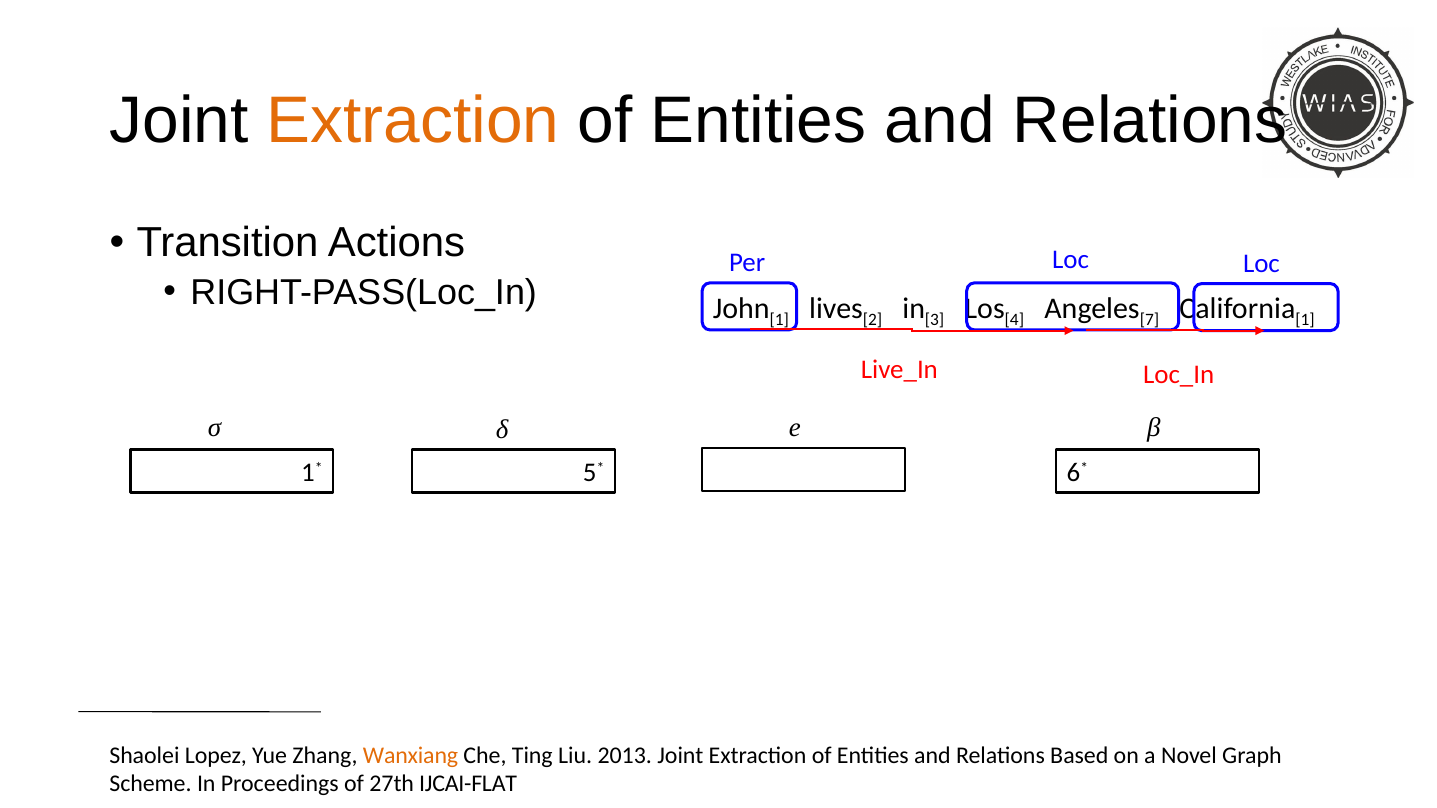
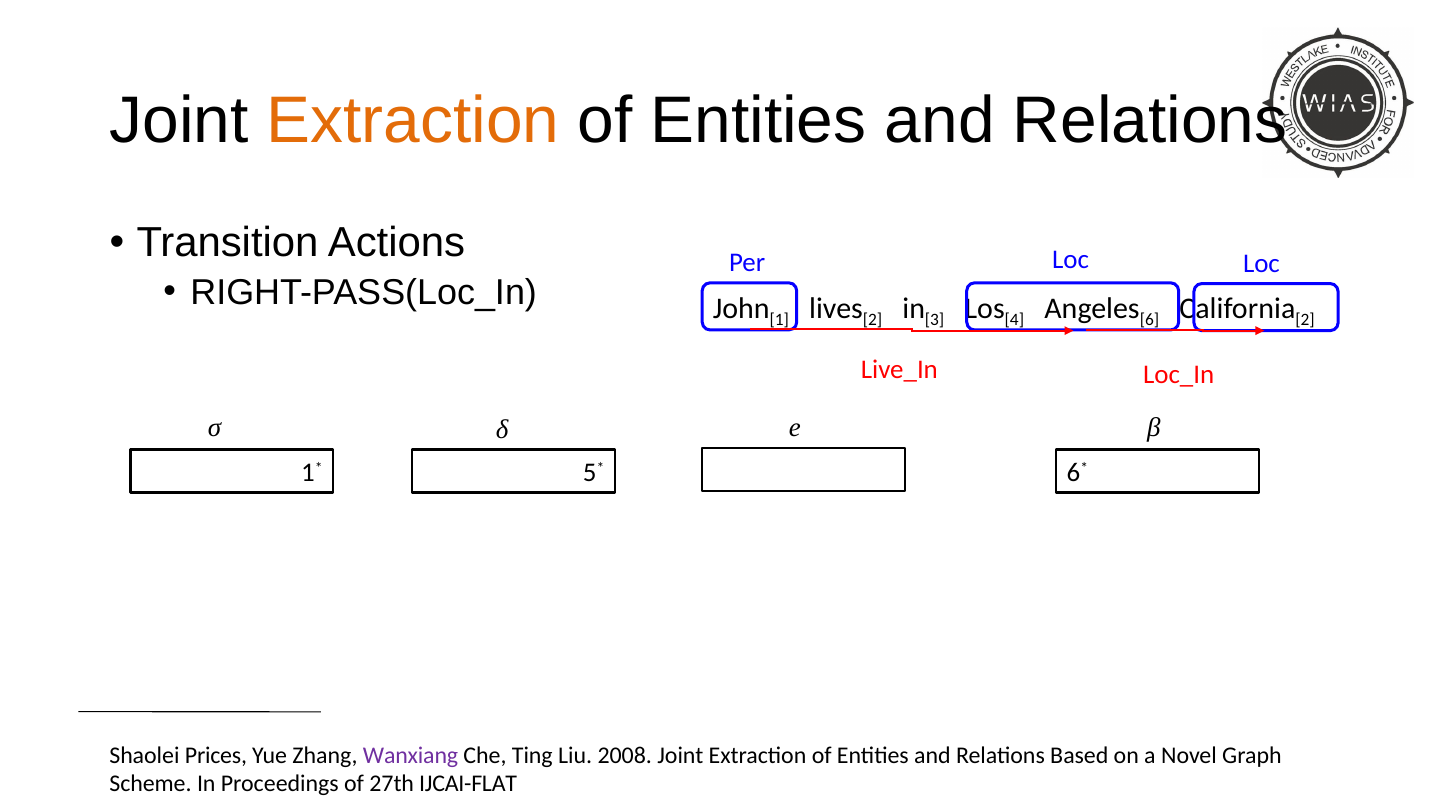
7: 7 -> 6 (1150, 320)
1: 1 -> 2 (1305, 320)
Lopez: Lopez -> Prices (216, 755)
Wanxiang colour: orange -> purple (411, 755)
2013: 2013 -> 2008 (625, 755)
